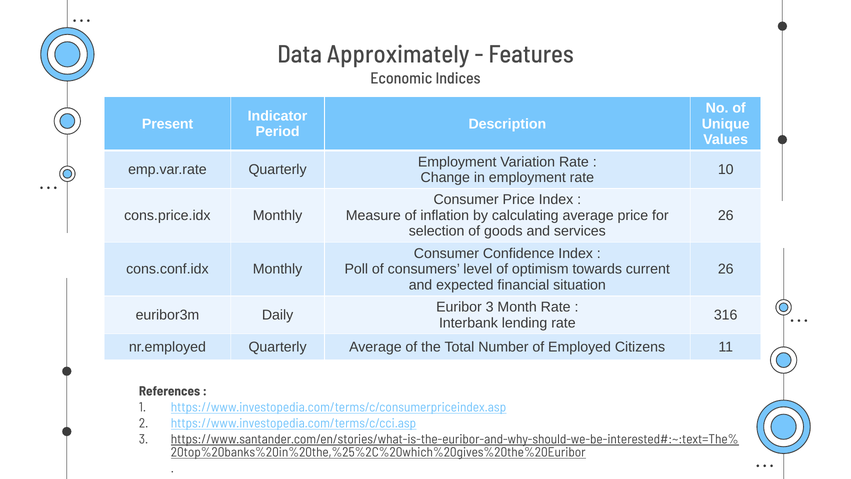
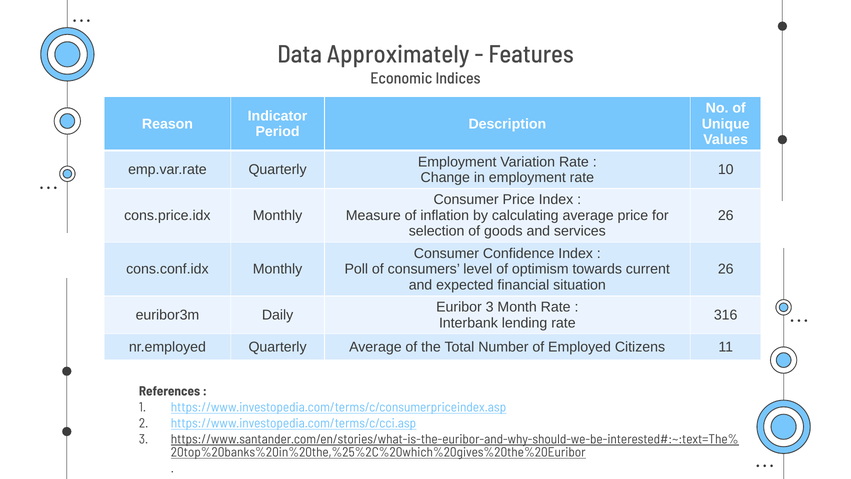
Present: Present -> Reason (167, 124)
